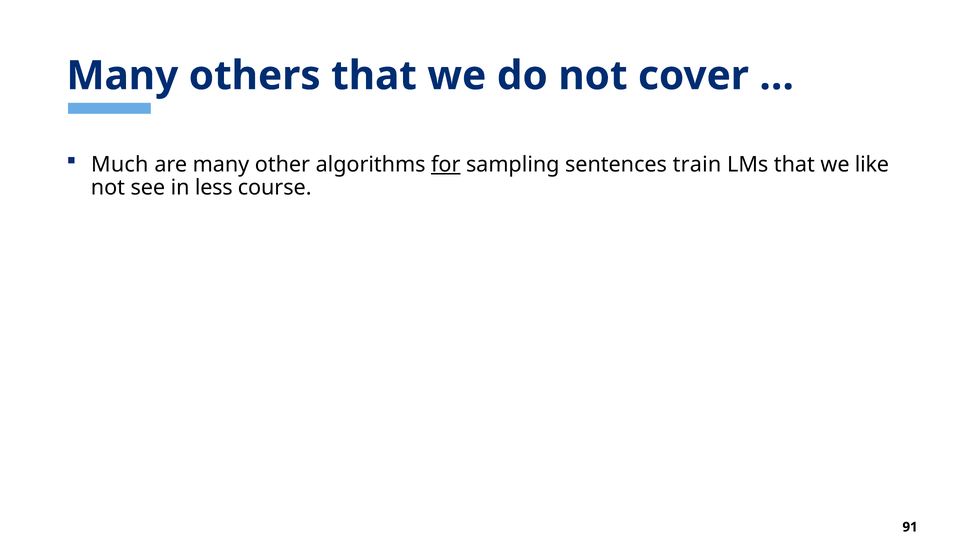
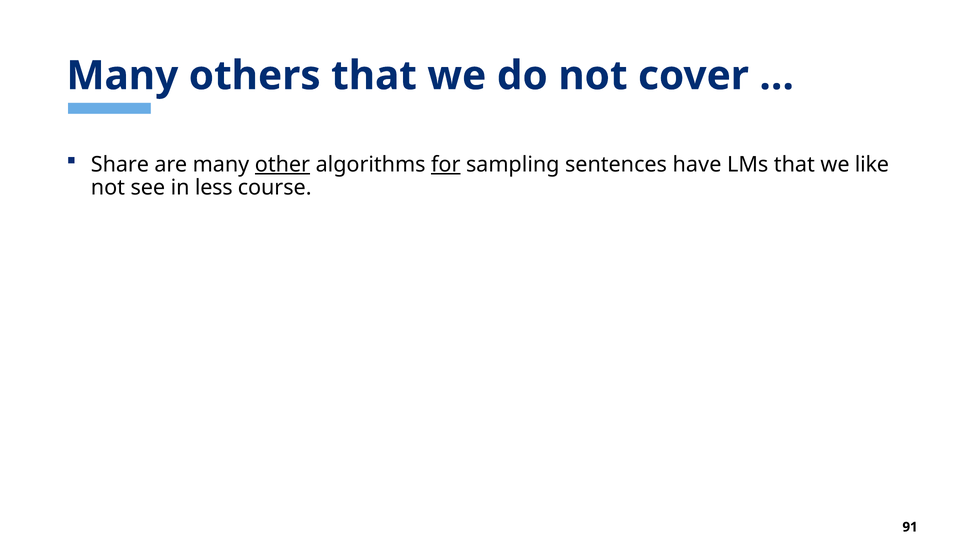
Much: Much -> Share (120, 164)
other underline: none -> present (282, 164)
train: train -> have (697, 164)
